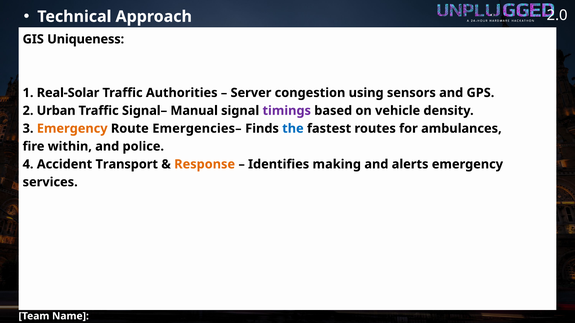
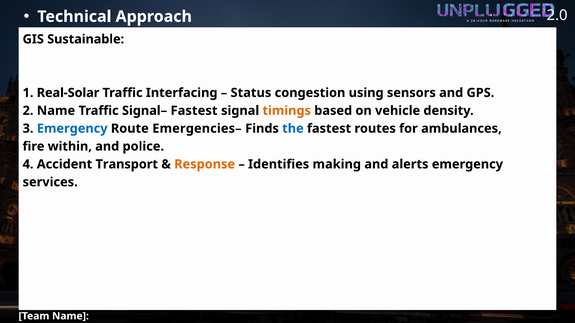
Uniqueness: Uniqueness -> Sustainable (86, 39)
Authorities: Authorities -> Interfacing (182, 93)
Server: Server -> Status (251, 93)
2 Urban: Urban -> Name (56, 111)
Signal– Manual: Manual -> Fastest (194, 111)
timings colour: purple -> orange (287, 111)
Emergency colour: orange -> blue (72, 129)
